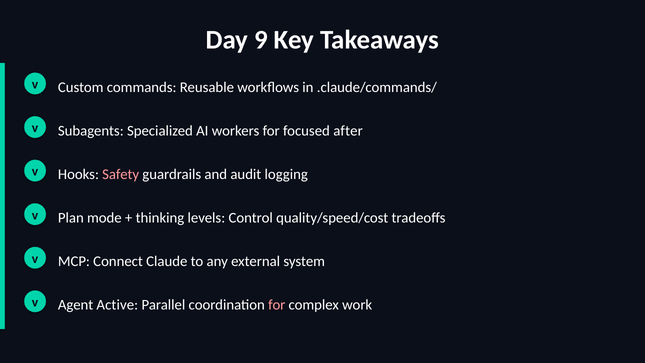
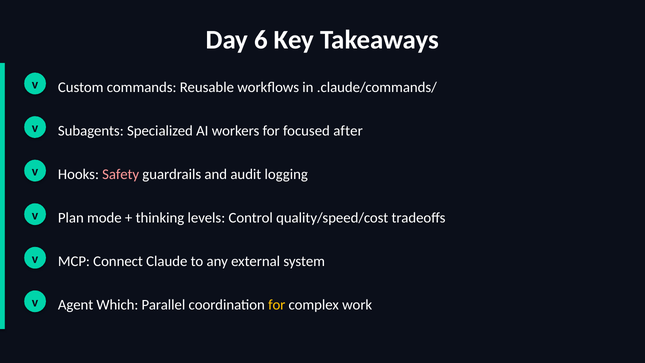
9: 9 -> 6 (261, 40)
Active: Active -> Which (117, 305)
for colour: pink -> yellow (277, 305)
